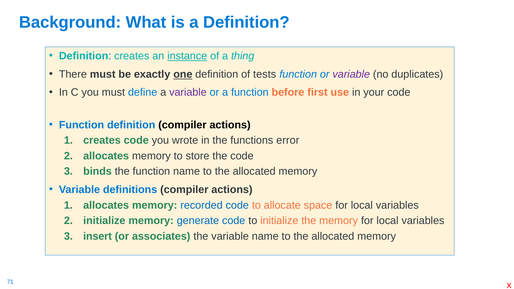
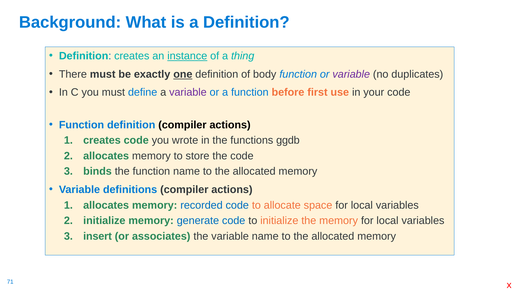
tests: tests -> body (265, 74)
error: error -> ggdb (288, 140)
